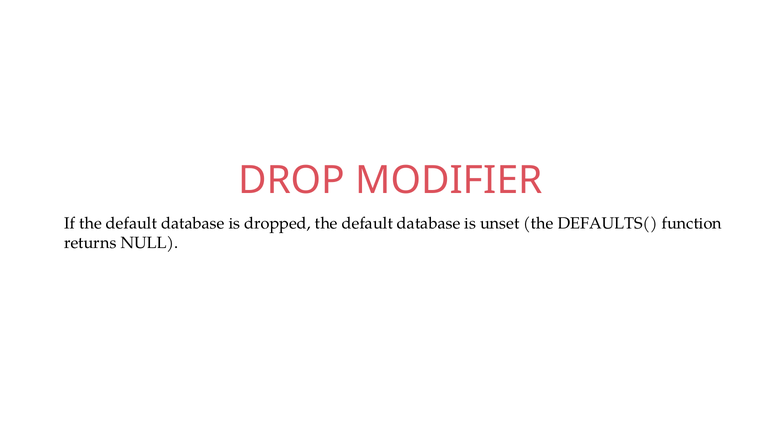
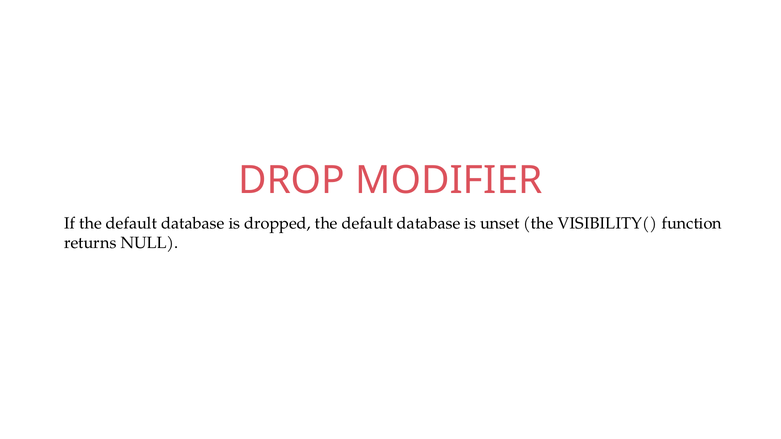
DEFAULTS(: DEFAULTS( -> VISIBILITY( (608, 224)
